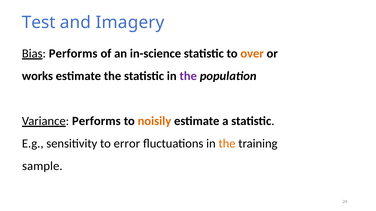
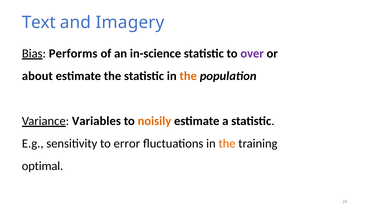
Test: Test -> Text (39, 22)
over colour: orange -> purple (252, 54)
works: works -> about (37, 76)
the colour: purple -> orange (188, 76)
Variance Performs: Performs -> Variables (96, 121)
sample: sample -> optimal (42, 166)
